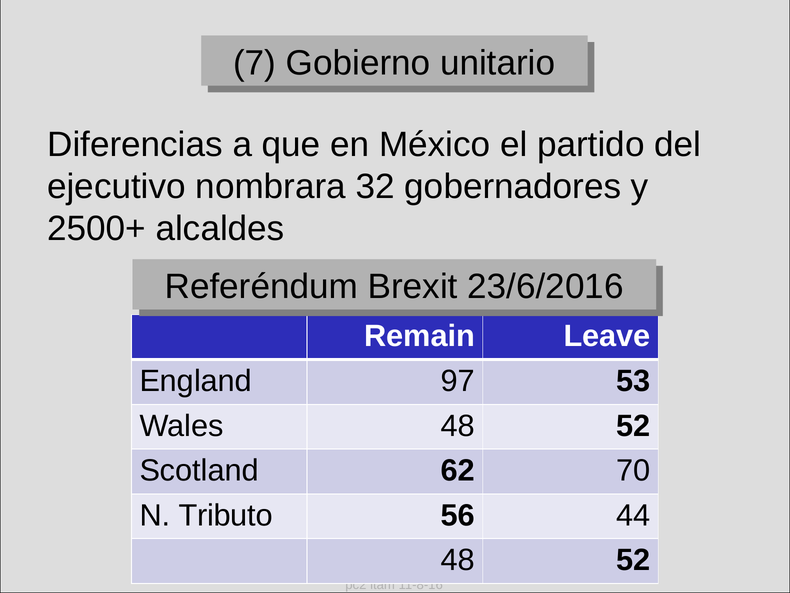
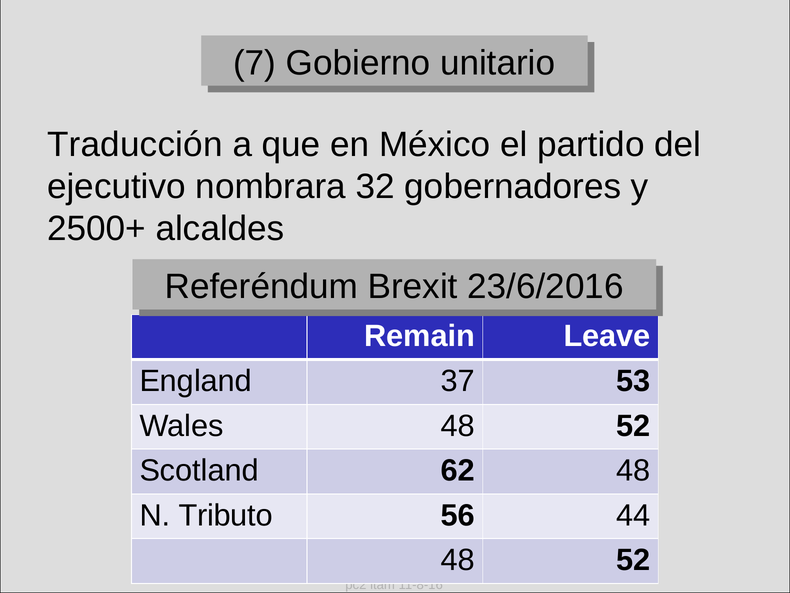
Diferencias: Diferencias -> Traducción (135, 144)
97: 97 -> 37 (458, 381)
62 70: 70 -> 48 (633, 470)
